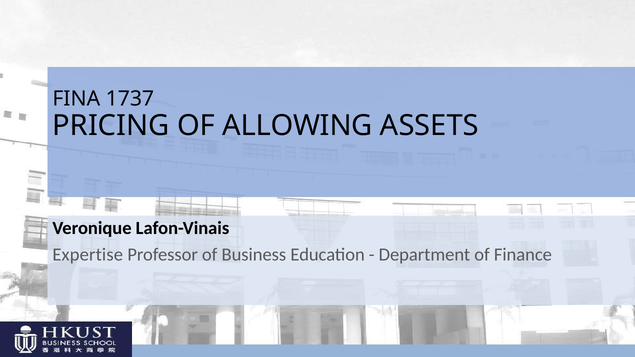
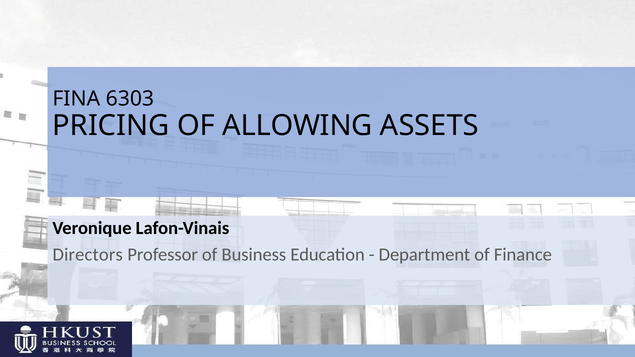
1737: 1737 -> 6303 (130, 99)
Expertise: Expertise -> Directors (88, 255)
